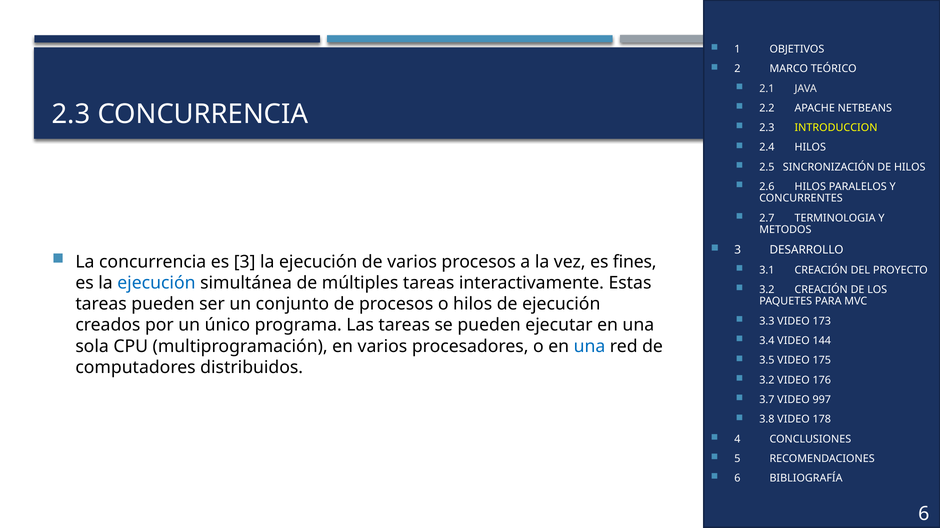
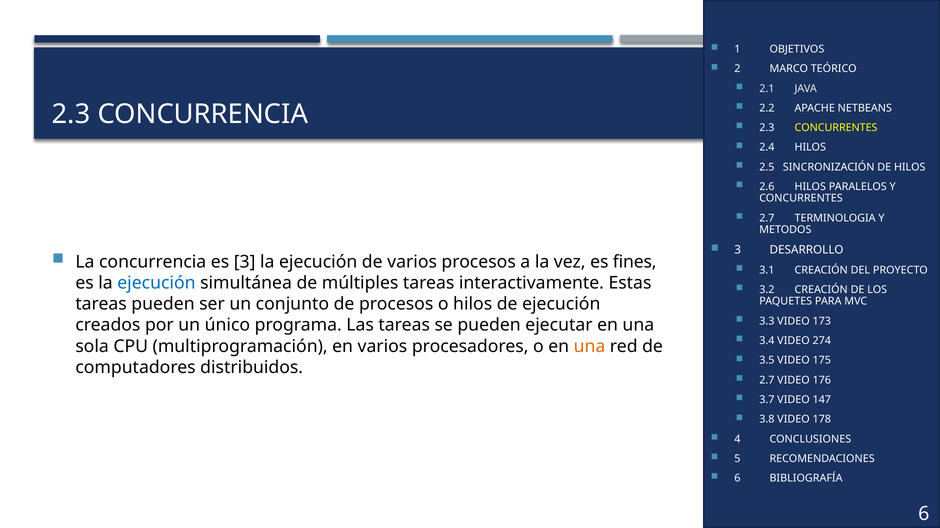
2.3 INTRODUCCION: INTRODUCCION -> CONCURRENTES (836, 128)
144: 144 -> 274 (822, 341)
una colour: blue -> orange (590, 347)
3.2: 3.2 -> 2.7 (767, 381)
997: 997 -> 147 (822, 400)
